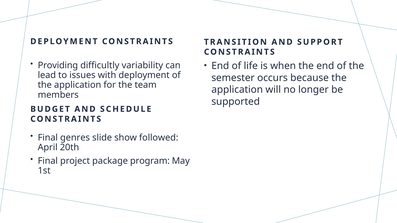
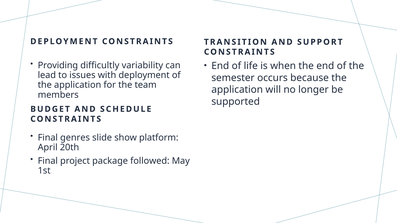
followed: followed -> platform (159, 138)
program: program -> followed (150, 161)
